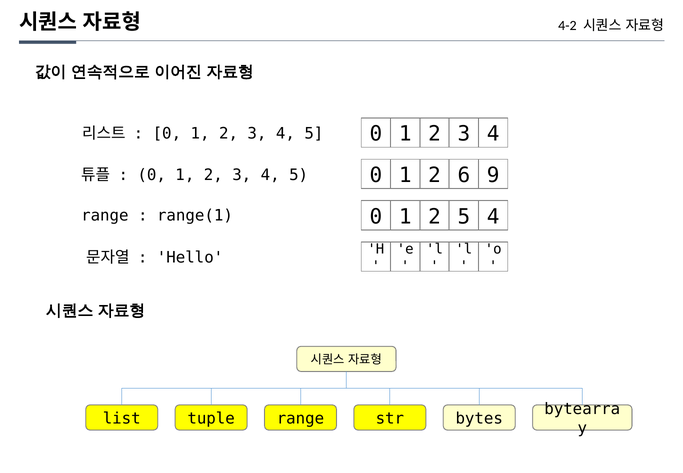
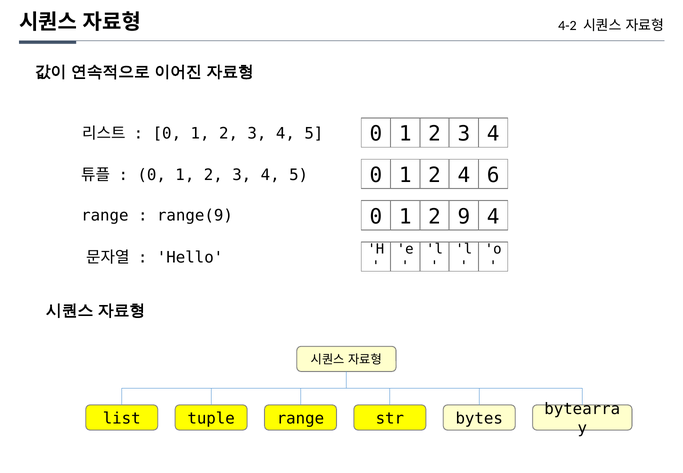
2 6: 6 -> 4 (464, 175)
9: 9 -> 6 (493, 175)
2 5: 5 -> 9 (464, 217)
range(1: range(1 -> range(9 (195, 215)
